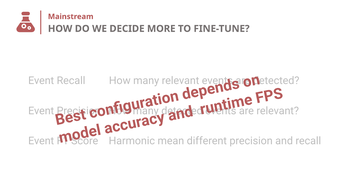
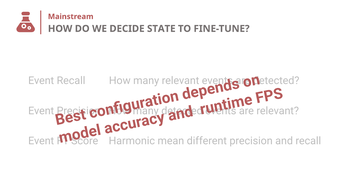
MORE: MORE -> STATE (161, 29)
